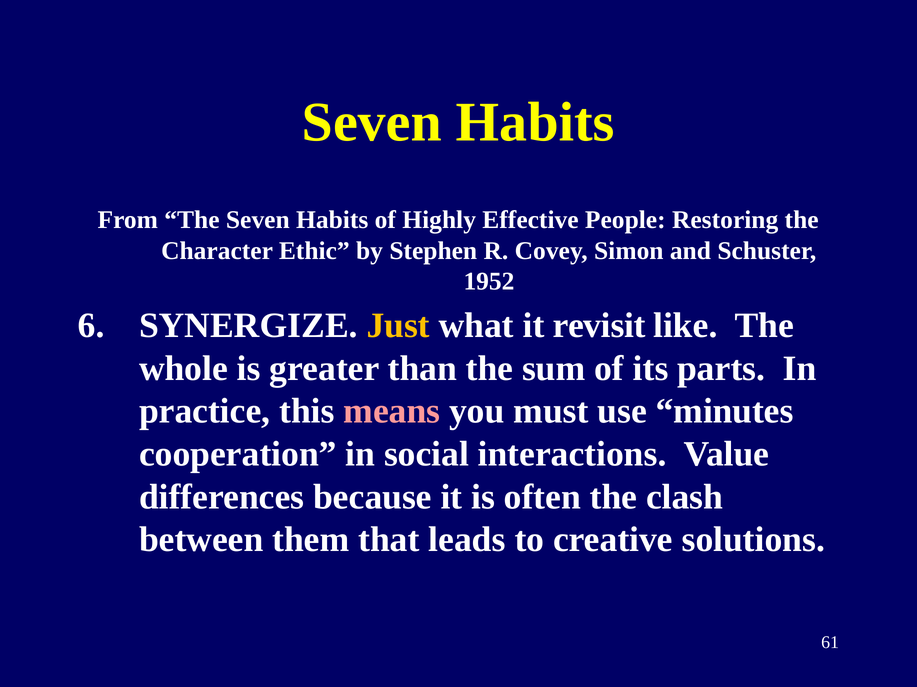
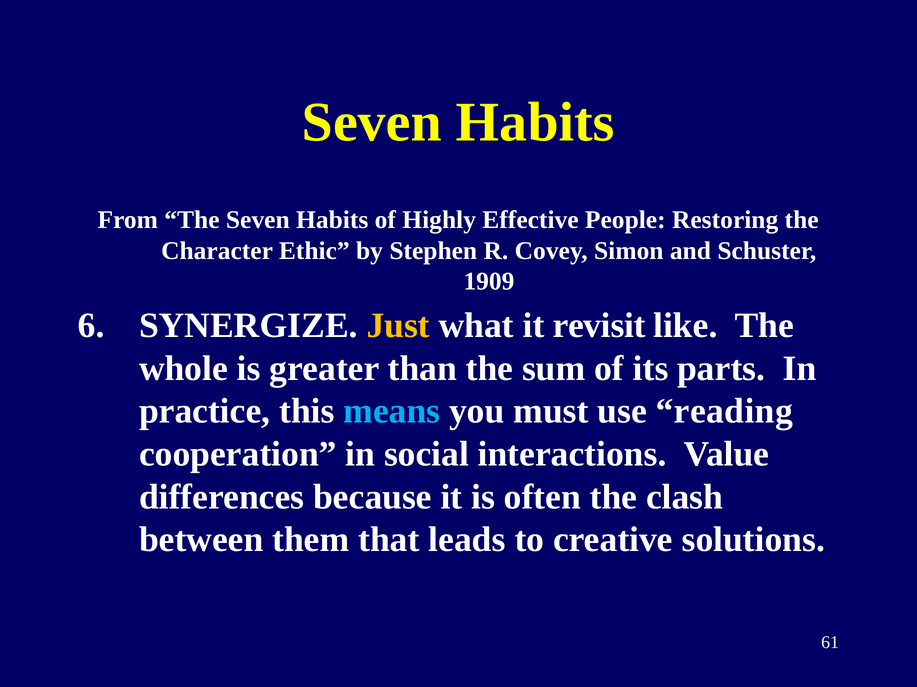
1952: 1952 -> 1909 (489, 281)
means colour: pink -> light blue (392, 412)
minutes: minutes -> reading (724, 412)
